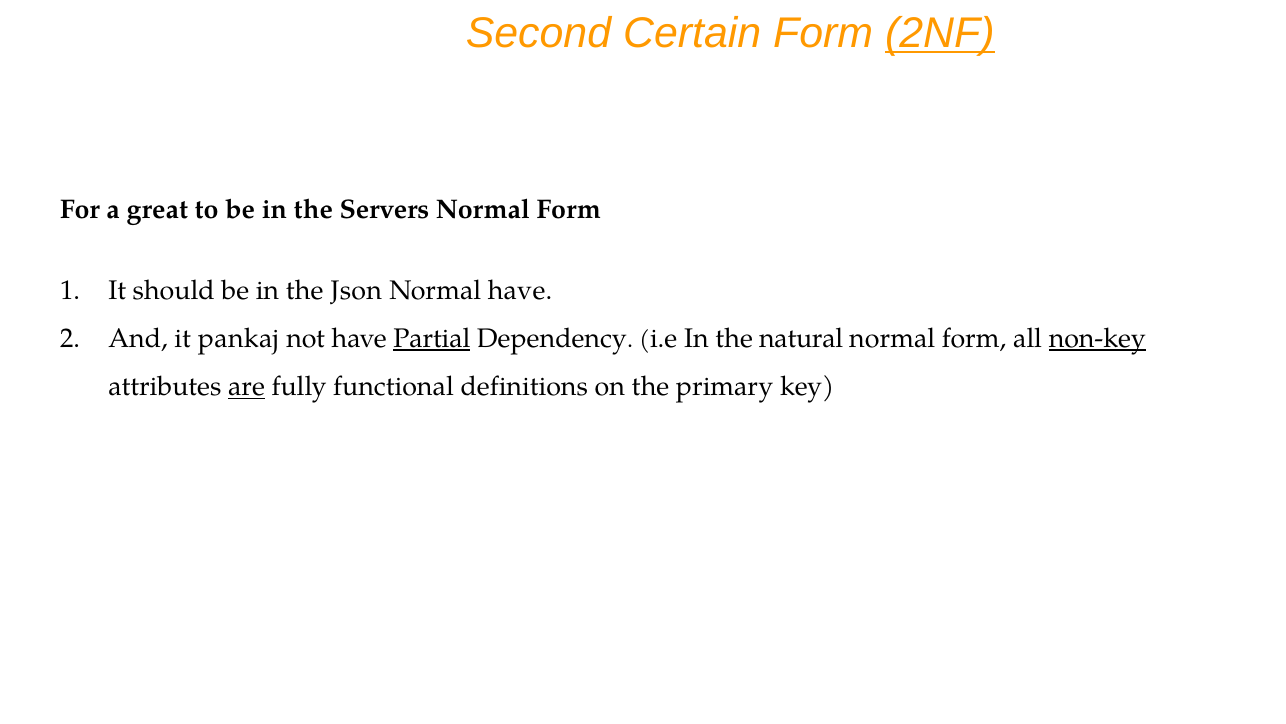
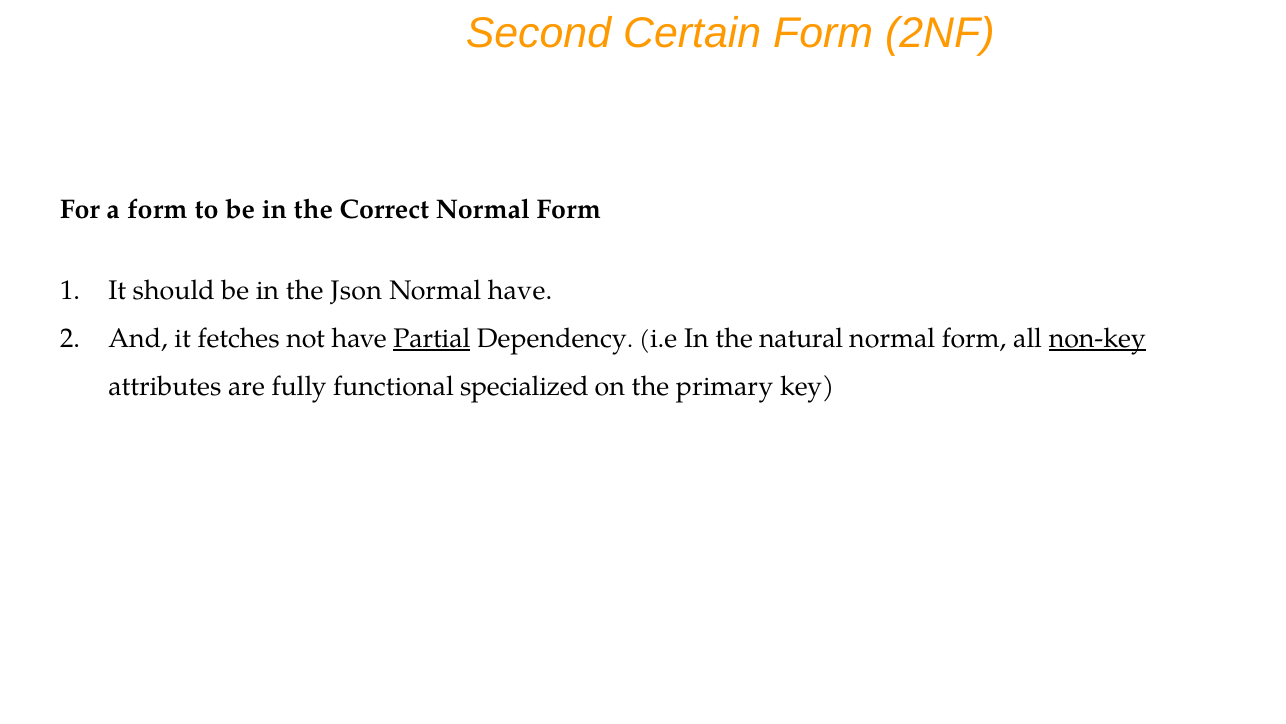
2NF underline: present -> none (940, 33)
a great: great -> form (157, 210)
Servers: Servers -> Correct (384, 210)
pankaj: pankaj -> fetches (239, 338)
are underline: present -> none (247, 387)
definitions: definitions -> specialized (524, 387)
